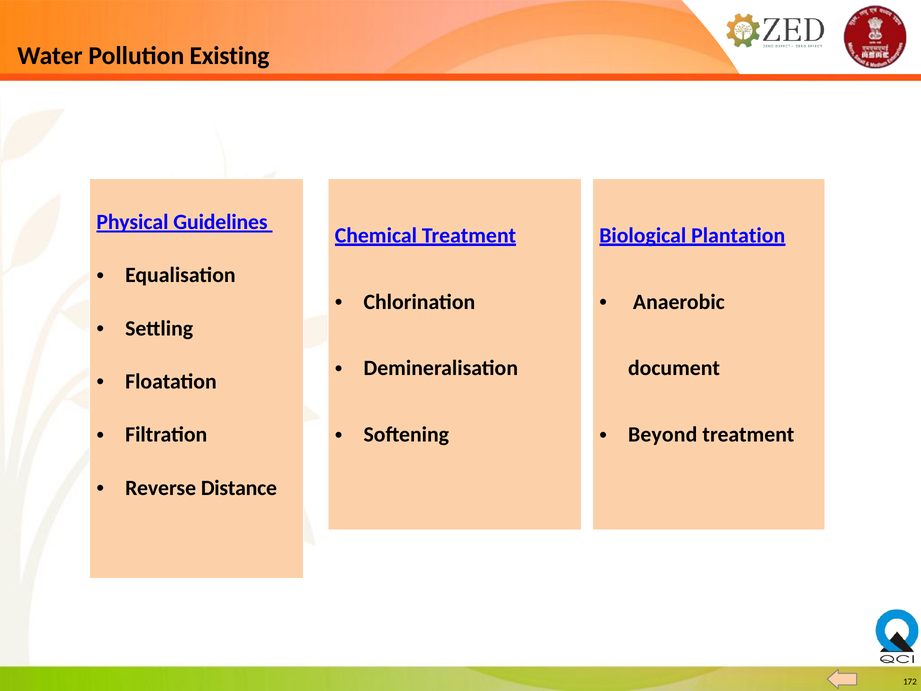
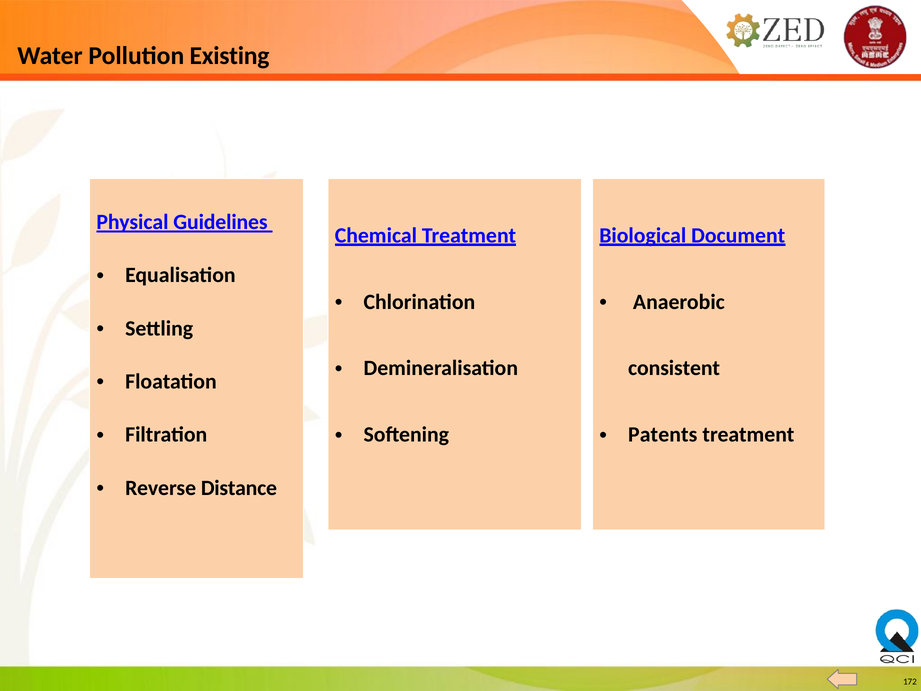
Plantation: Plantation -> Document (738, 235)
document: document -> consistent (674, 368)
Beyond: Beyond -> Patents (663, 435)
